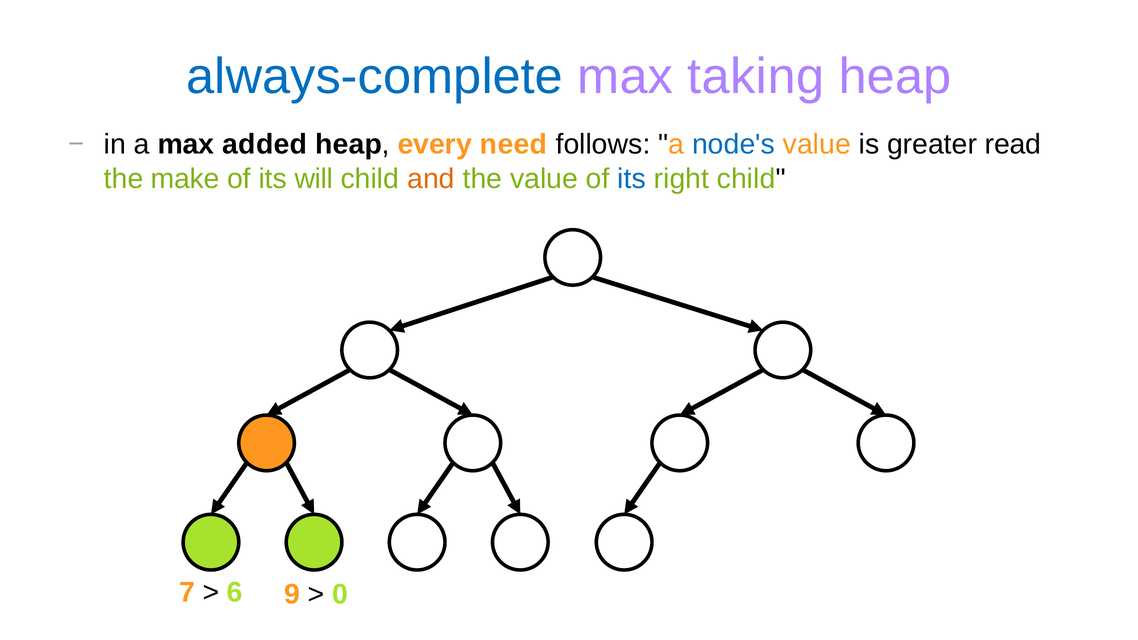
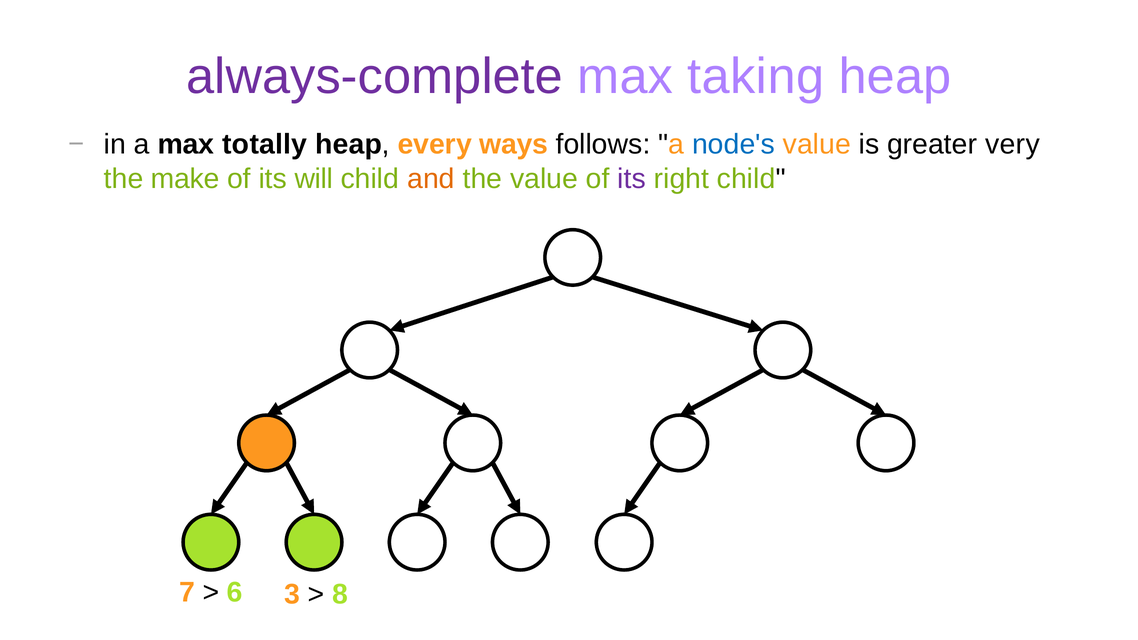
always-complete colour: blue -> purple (375, 77)
added: added -> totally (265, 145)
need: need -> ways (514, 145)
read: read -> very (1013, 145)
its colour: blue -> purple (632, 179)
9: 9 -> 3 (292, 595)
0: 0 -> 8 (340, 595)
